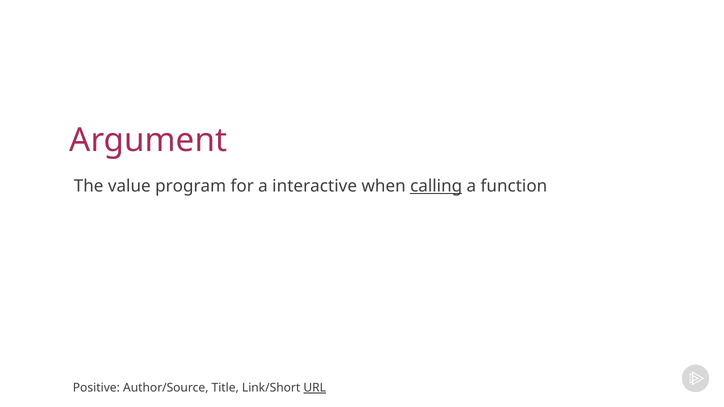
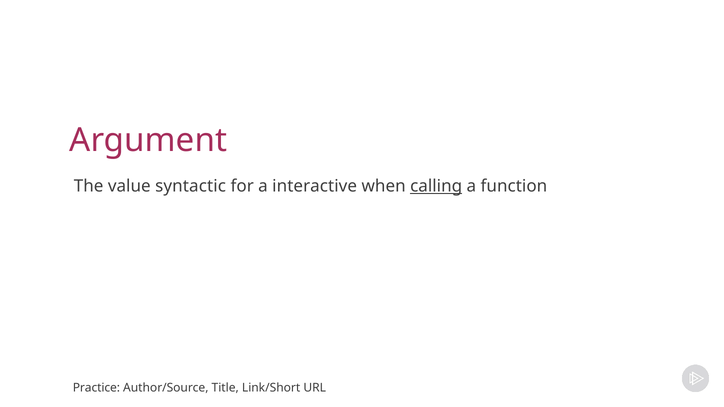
program: program -> syntactic (191, 186)
Positive: Positive -> Practice (96, 388)
URL underline: present -> none (315, 388)
